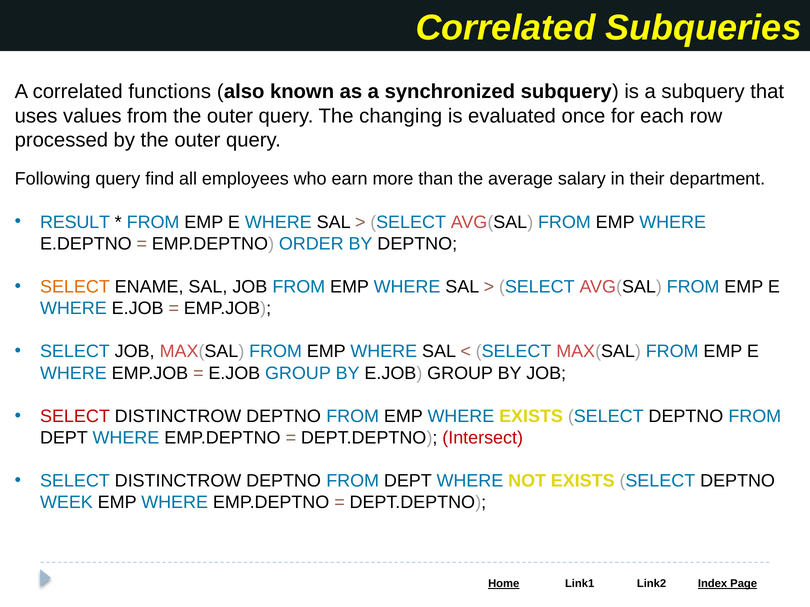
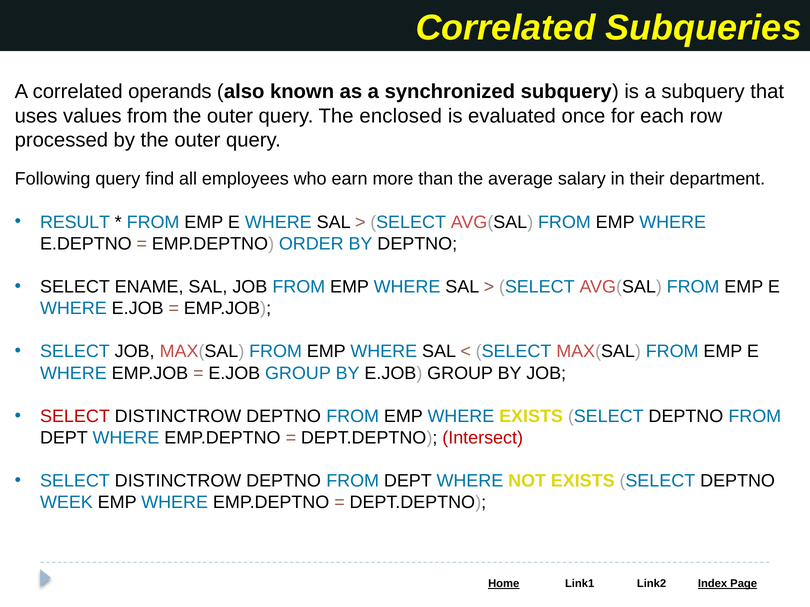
functions: functions -> operands (170, 92)
changing: changing -> enclosed (401, 116)
SELECT colour: orange -> black (75, 287)
